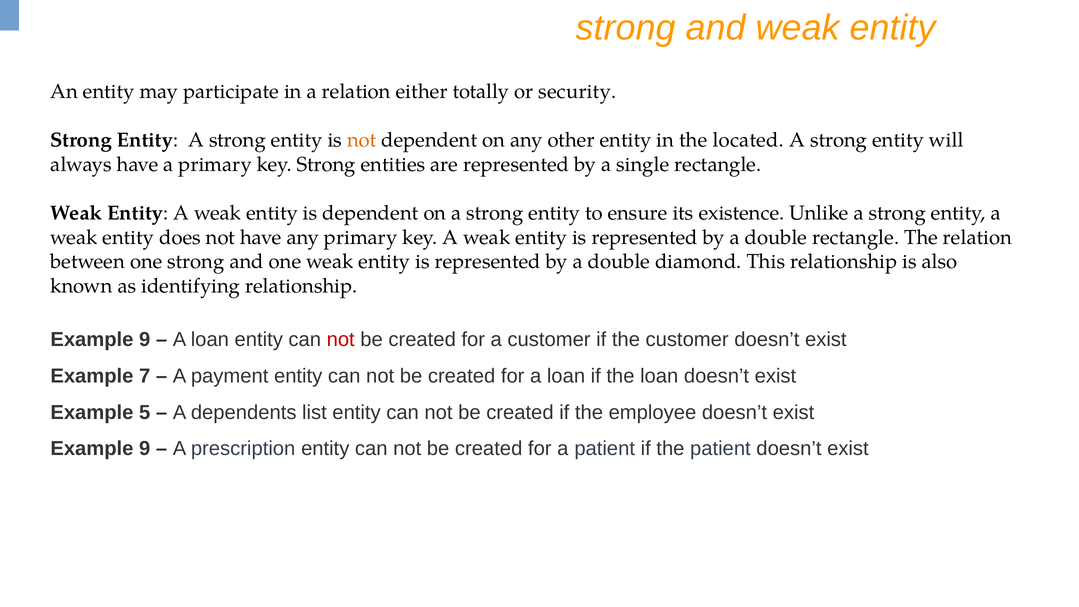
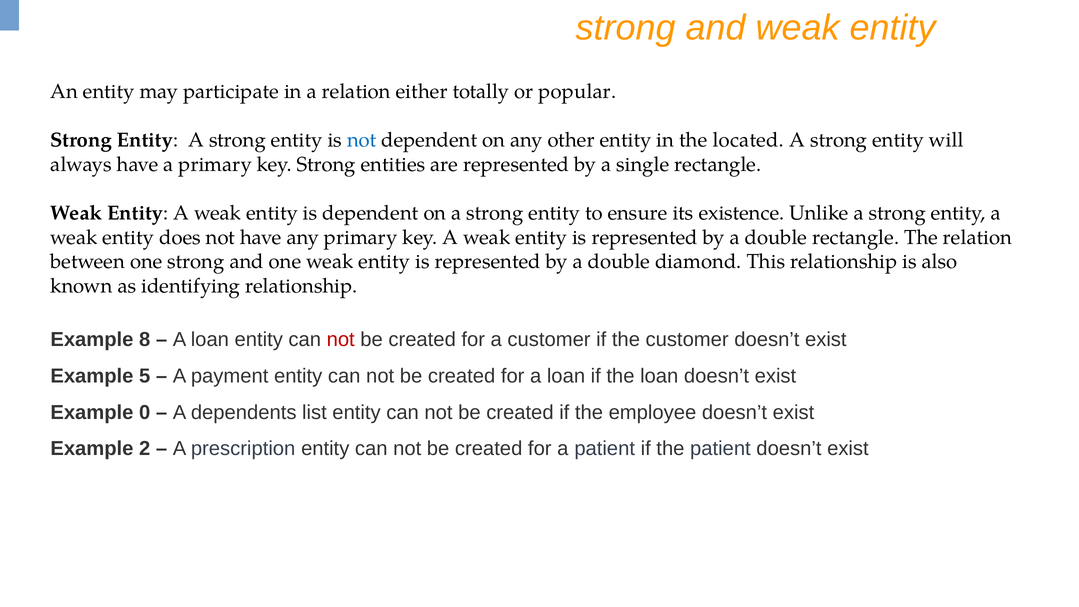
security: security -> popular (577, 92)
not colour: orange -> blue (362, 140)
9: 9 -> 8 (145, 339)
7: 7 -> 5 (145, 376)
5: 5 -> 0 (145, 412)
9: 9 -> 2 (145, 449)
